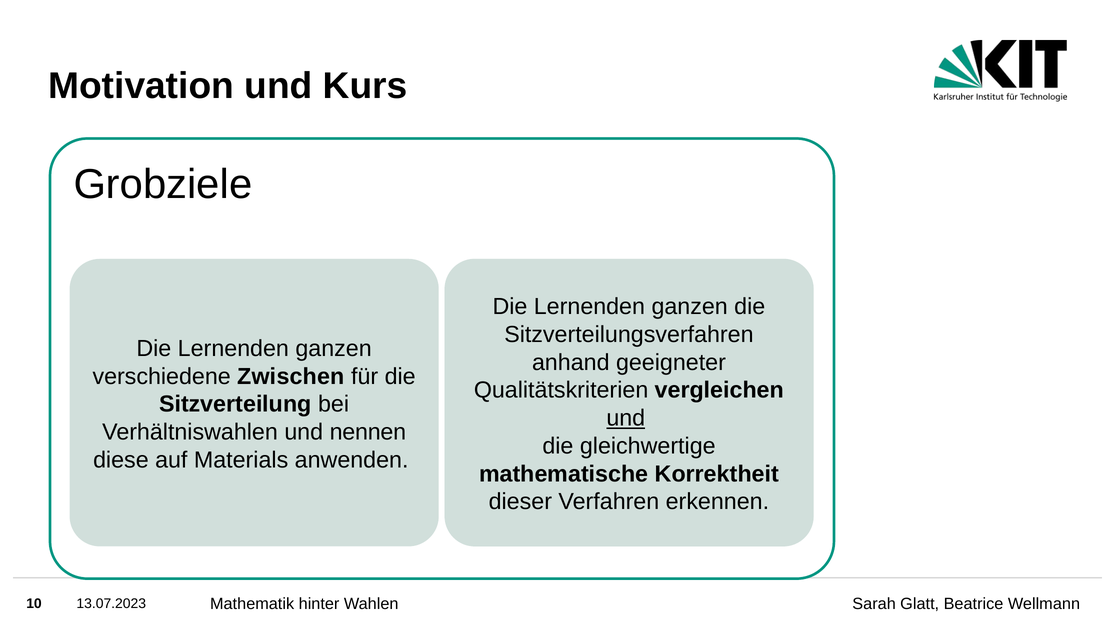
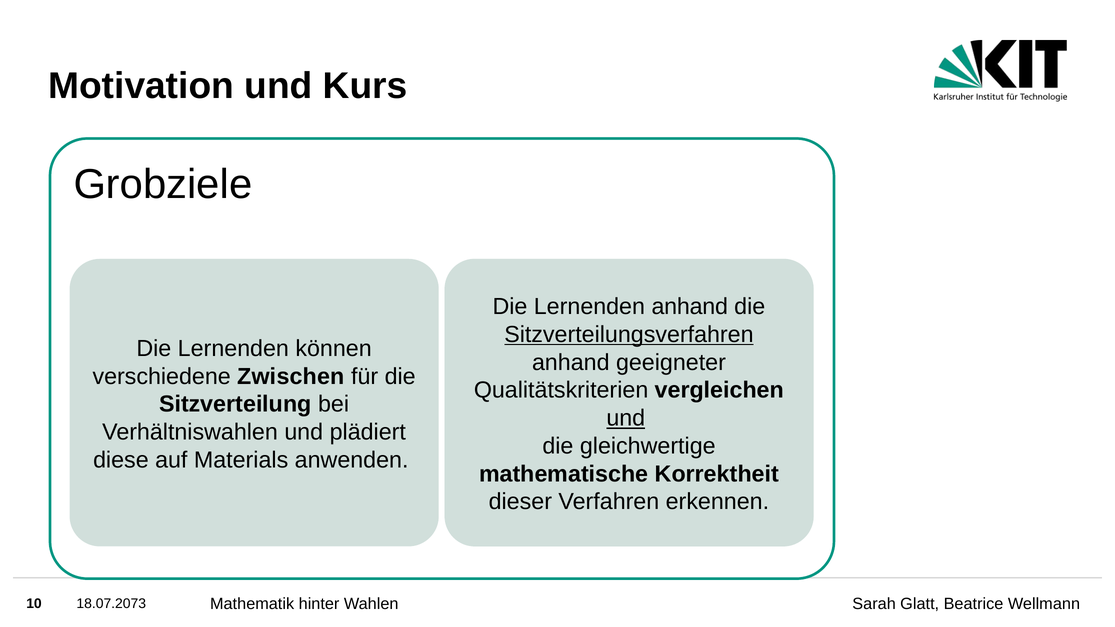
ganzen: ganzen -> anhand (690, 307)
Sitzverteilungsverfahren underline: none -> present (629, 335)
ganzen: ganzen -> können (334, 349)
nennen: nennen -> plädiert (368, 432)
13.07.2023: 13.07.2023 -> 18.07.2073 (111, 604)
